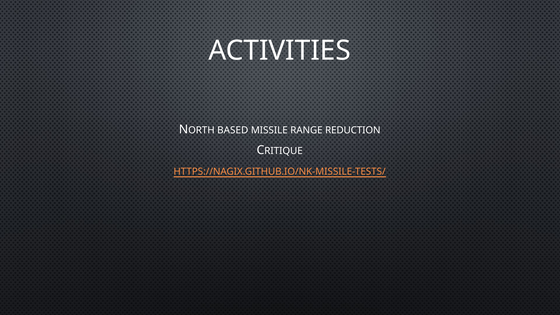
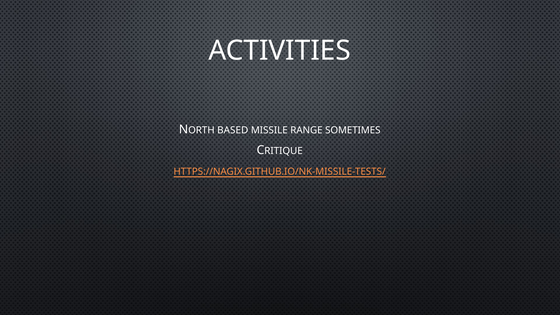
REDUCTION: REDUCTION -> SOMETIMES (353, 130)
